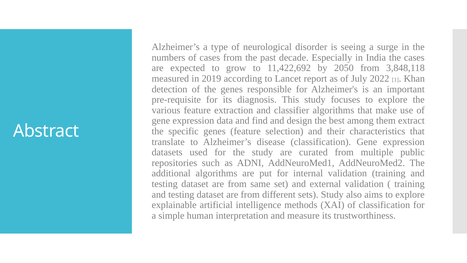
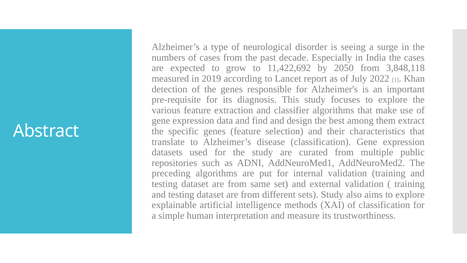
additional: additional -> preceding (171, 173)
